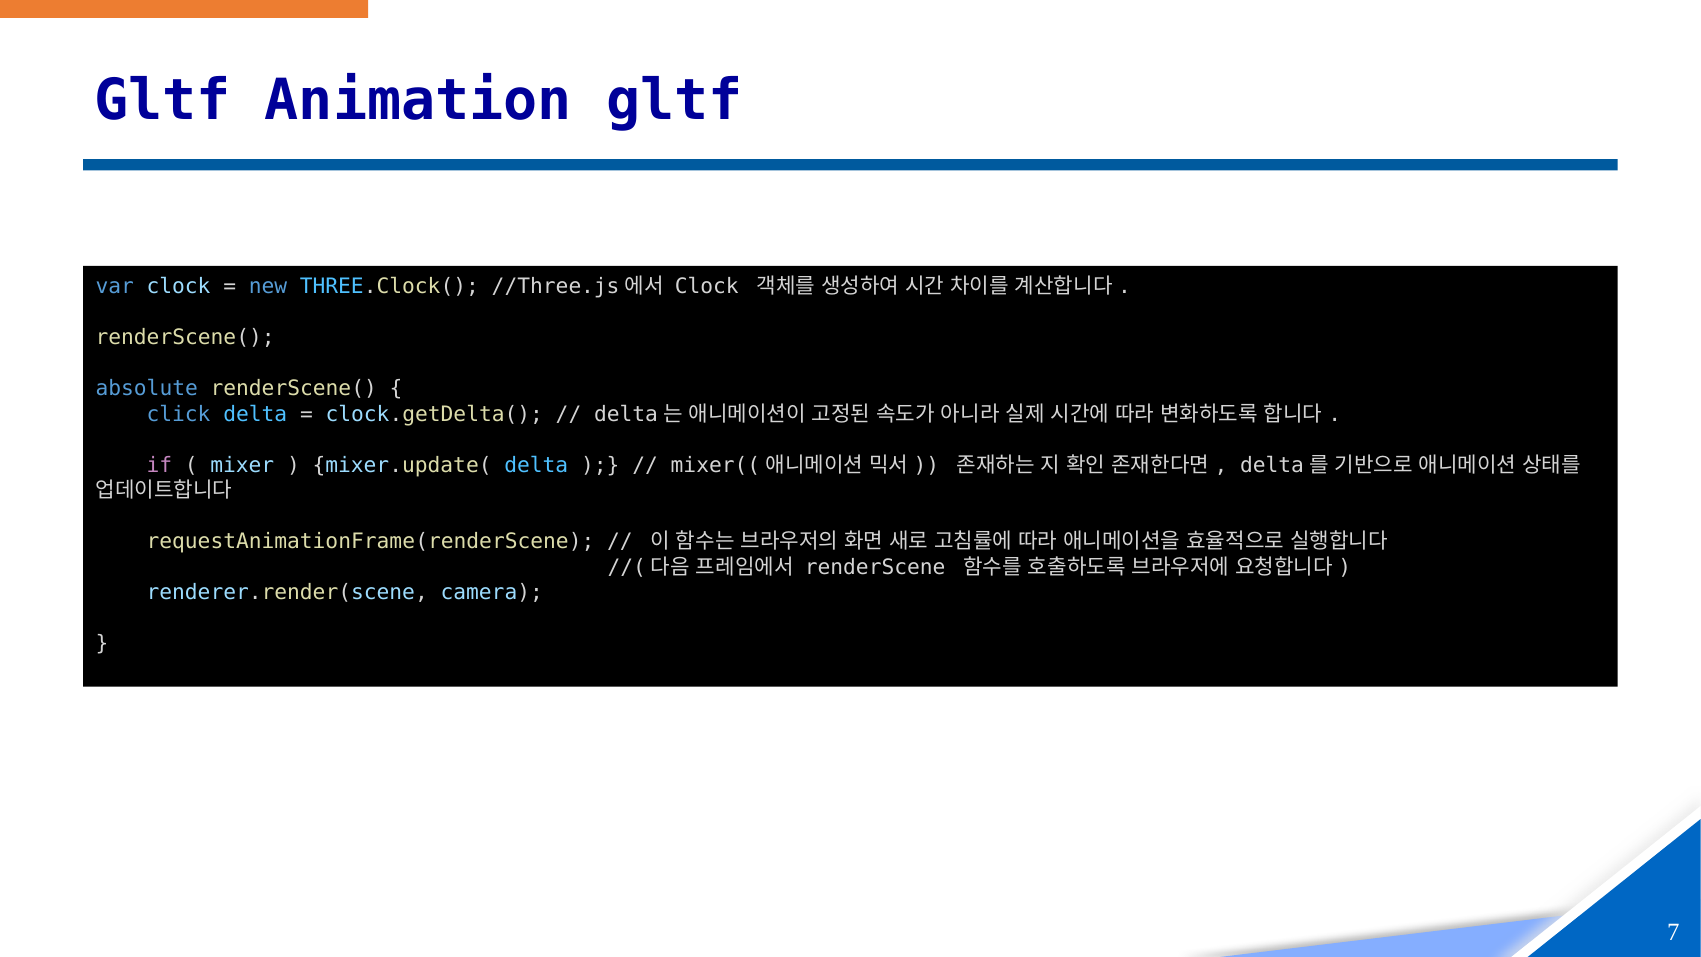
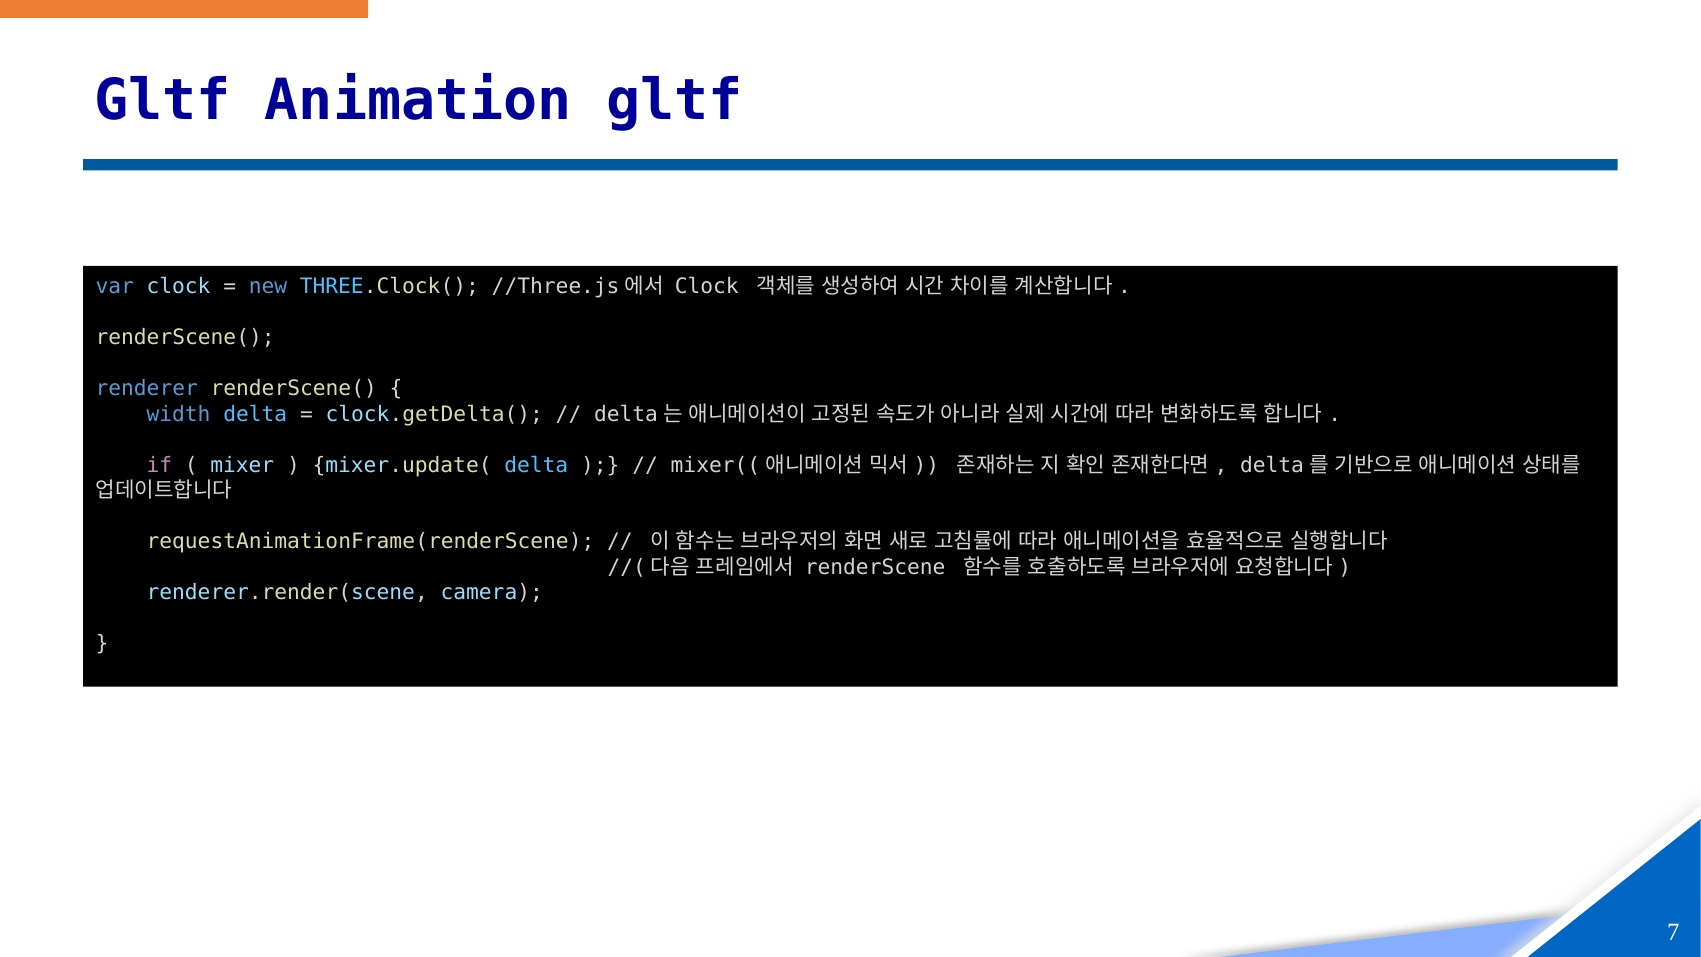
absolute: absolute -> renderer (147, 388)
click: click -> width (179, 414)
